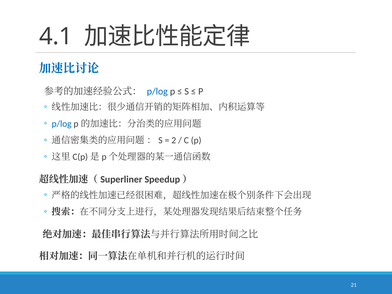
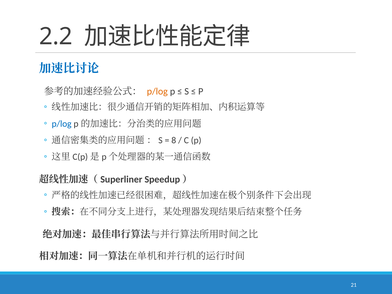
4.1: 4.1 -> 2.2 (56, 36)
p/log colour: blue -> orange (157, 91)
2: 2 -> 8 (174, 140)
